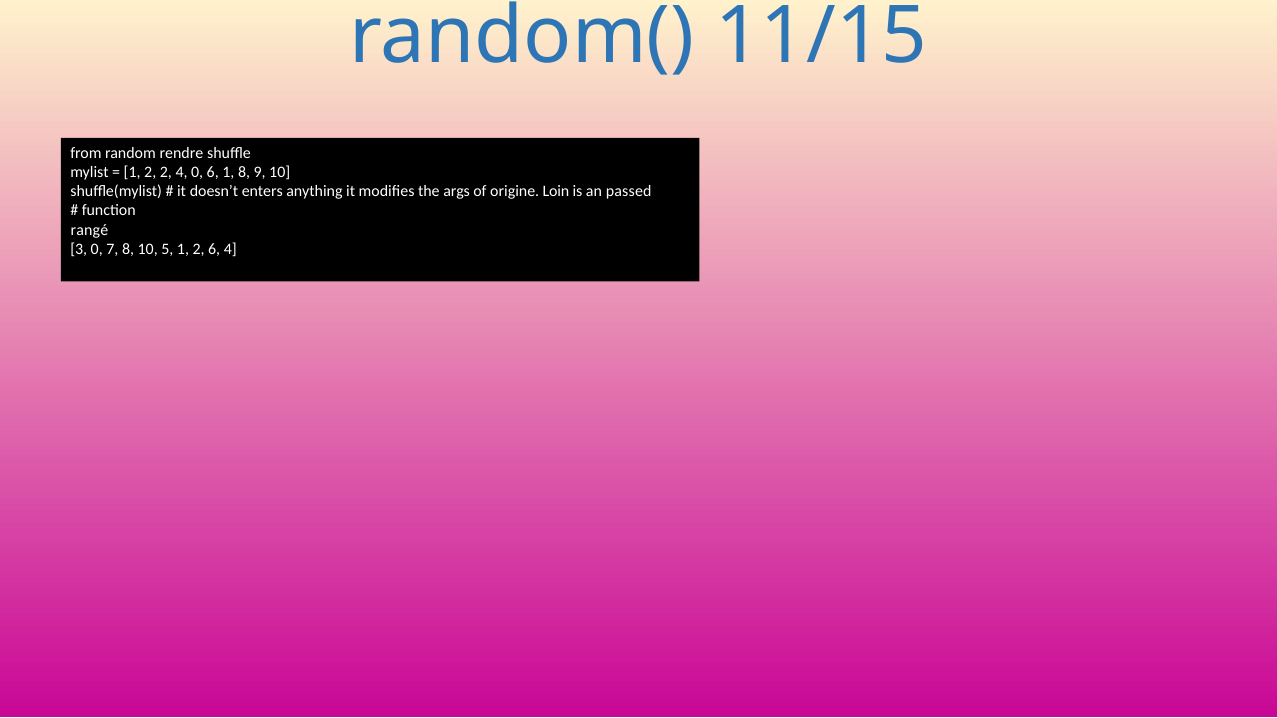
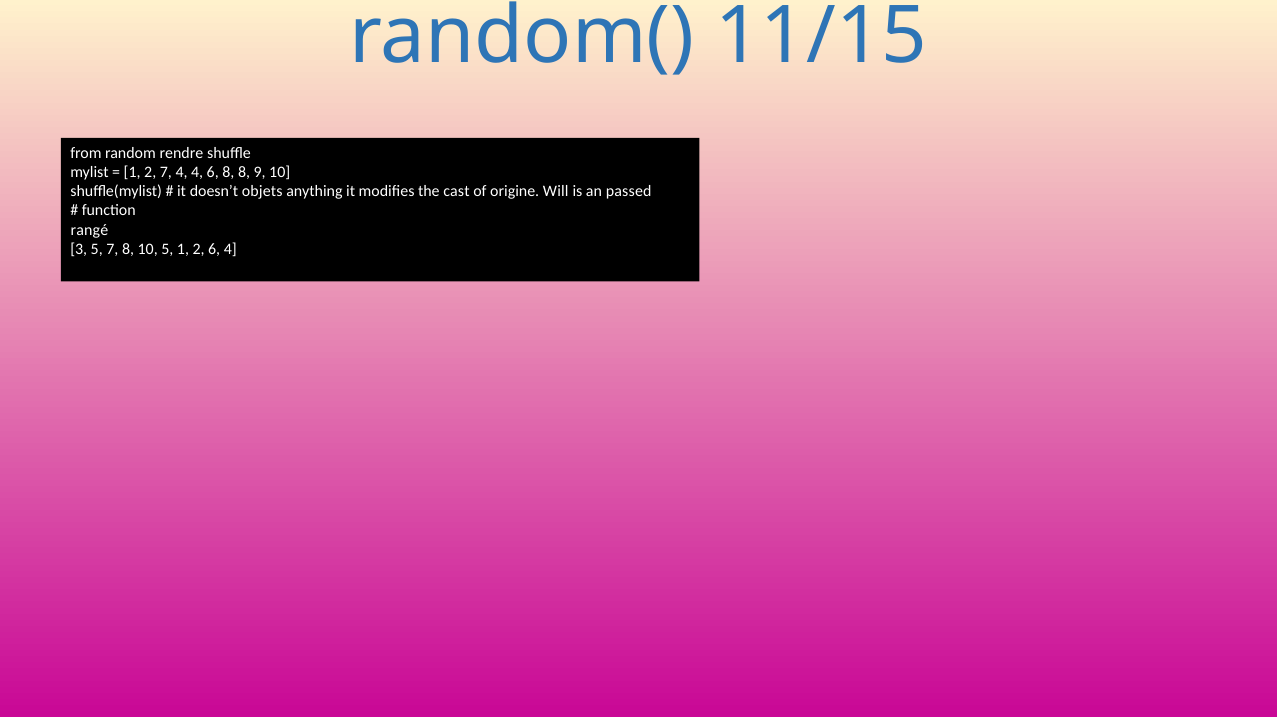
2 2: 2 -> 7 (166, 172)
4 0: 0 -> 4 (197, 172)
6 1: 1 -> 8 (228, 172)
enters: enters -> objets (262, 192)
args: args -> cast (456, 192)
Loin: Loin -> Will (556, 192)
3 0: 0 -> 5 (97, 249)
